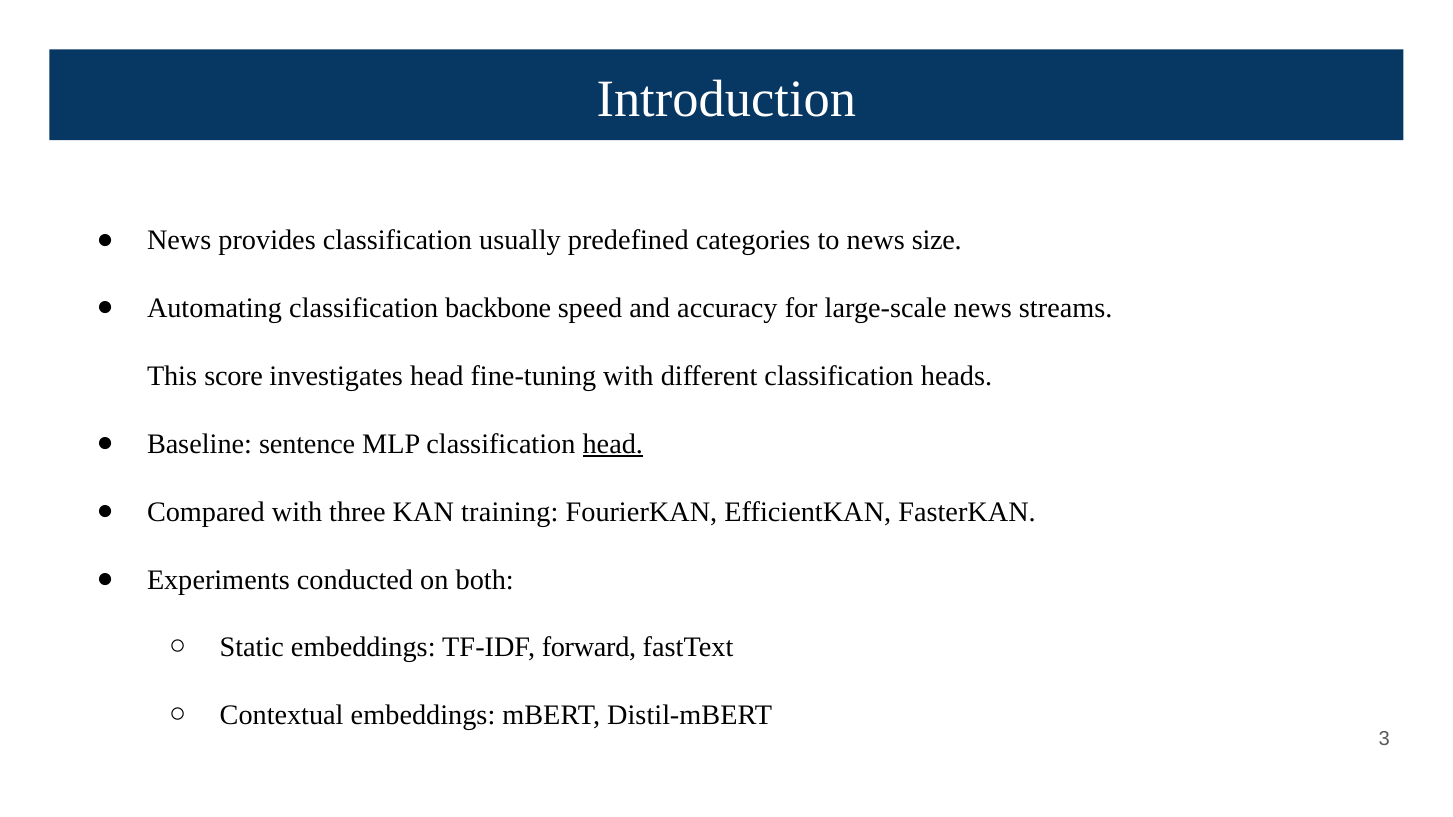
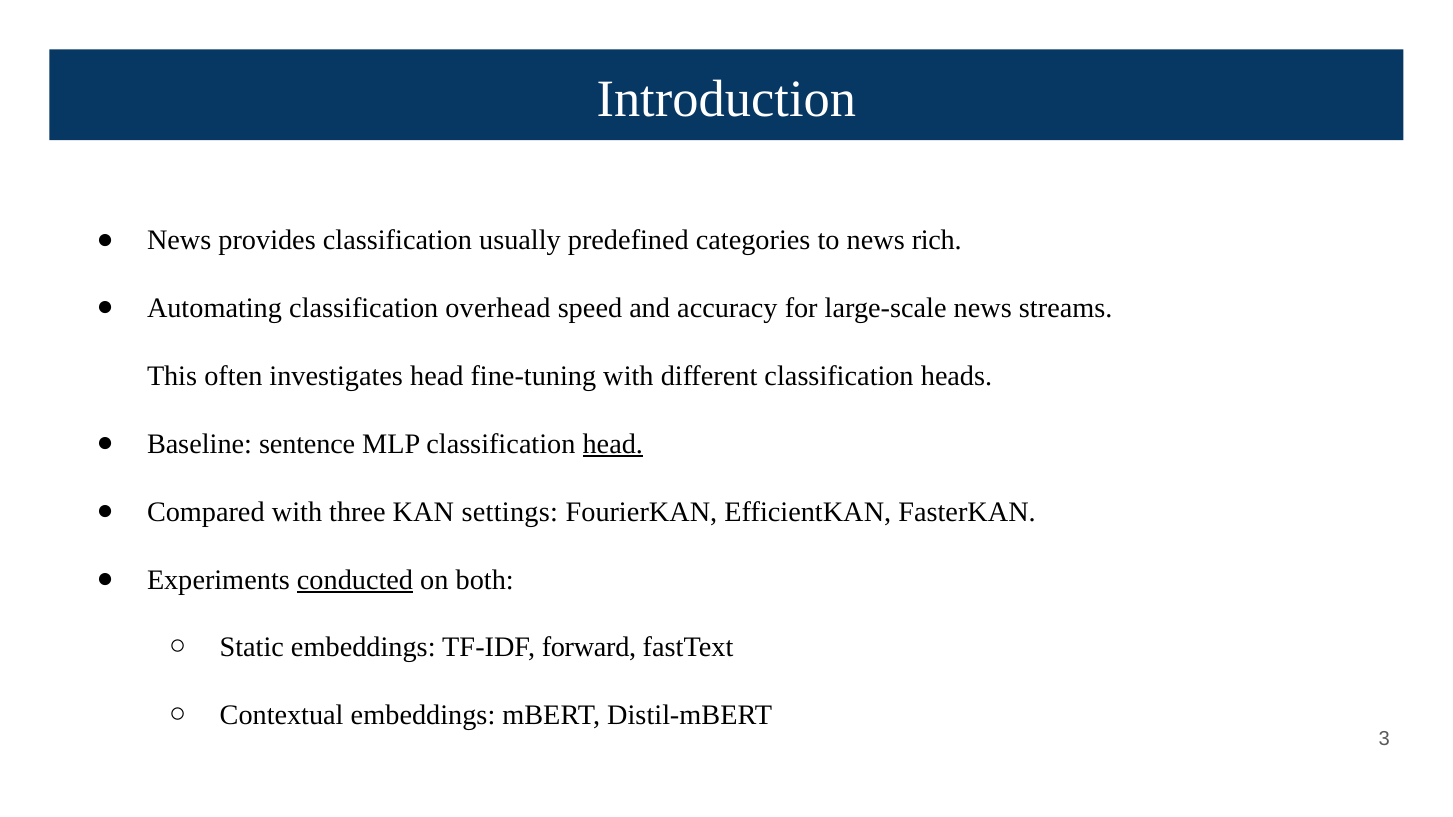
size: size -> rich (937, 241)
backbone: backbone -> overhead (498, 309)
score: score -> often (233, 376)
training: training -> settings (510, 512)
conducted underline: none -> present (355, 580)
